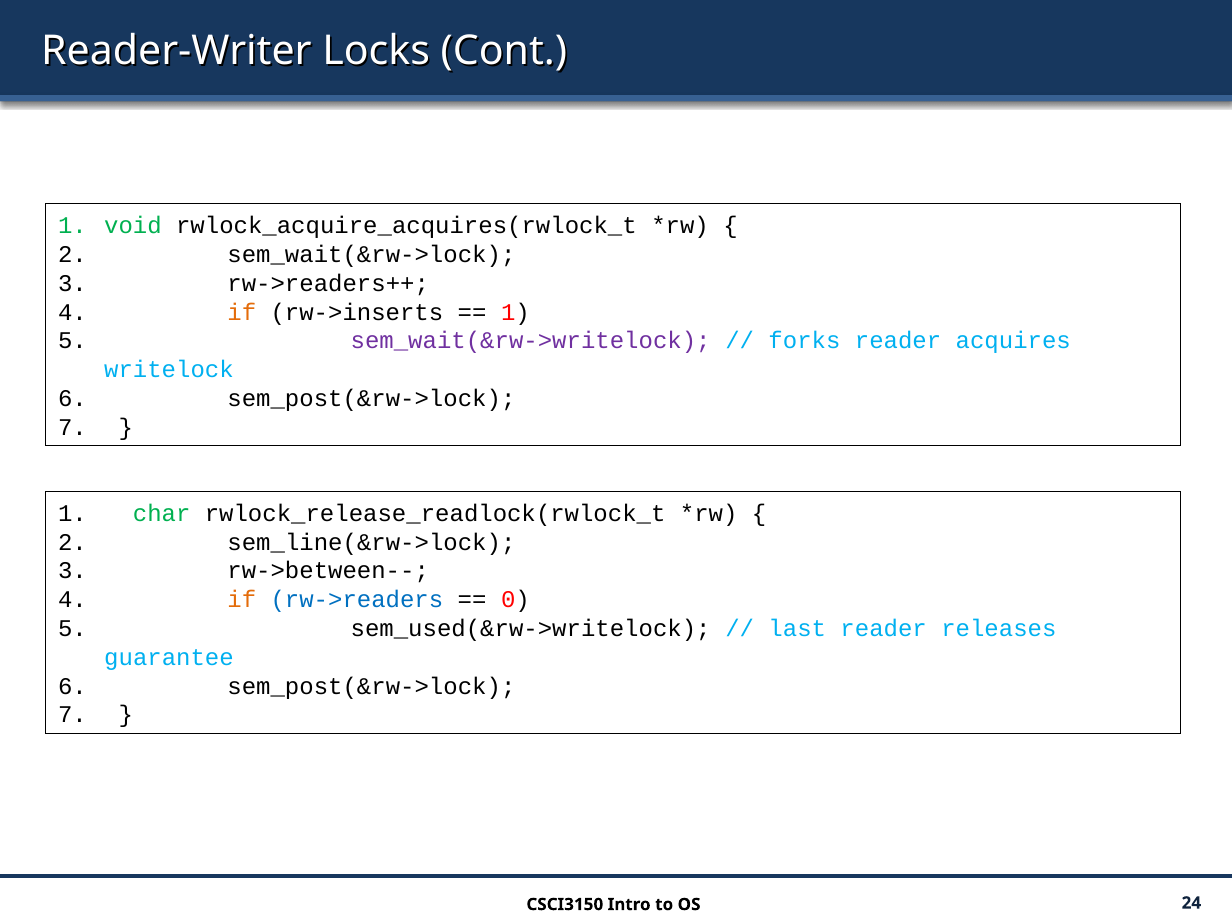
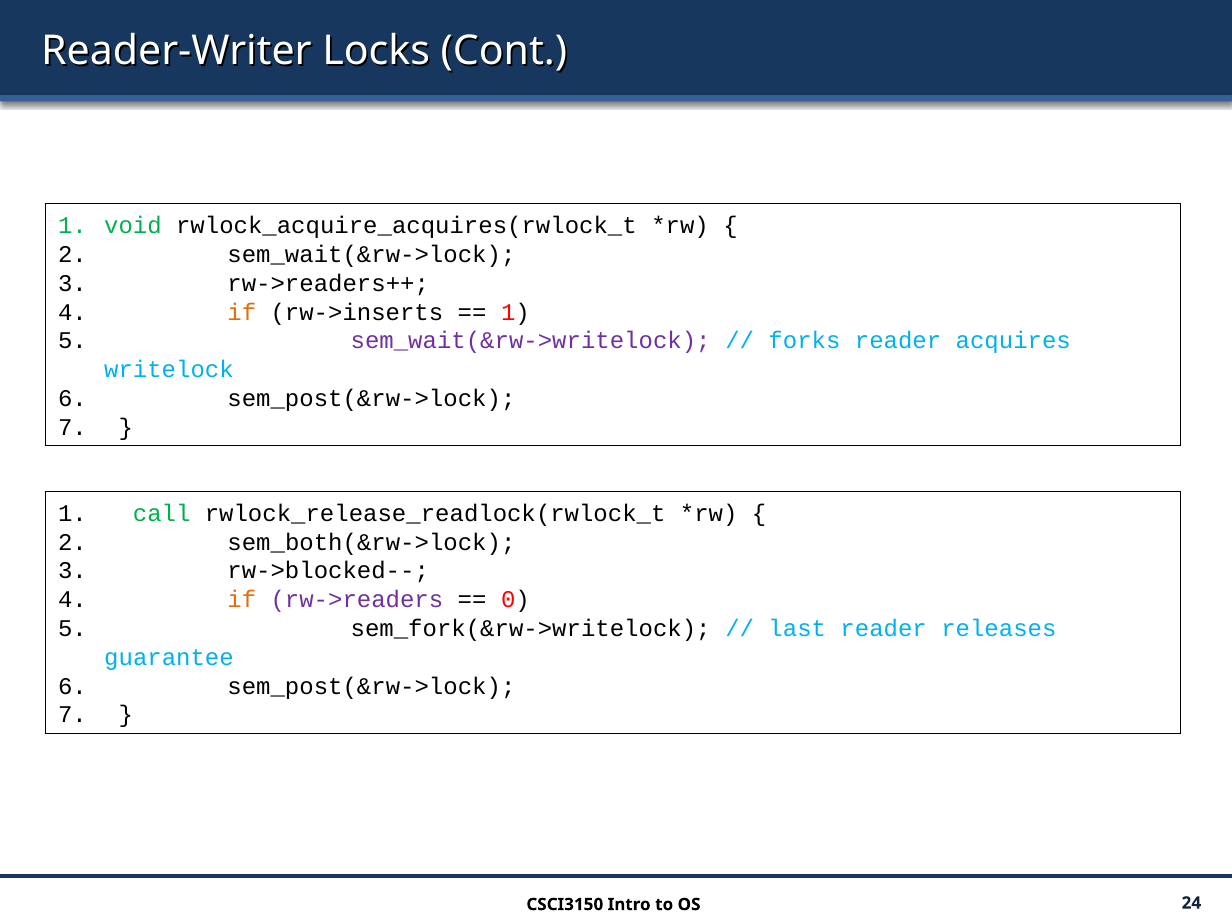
char: char -> call (162, 514)
sem_line(&rw->lock: sem_line(&rw->lock -> sem_both(&rw->lock (371, 542)
rw->between--: rw->between-- -> rw->blocked-- (328, 571)
rw->readers colour: blue -> purple (357, 600)
sem_used(&rw->writelock: sem_used(&rw->writelock -> sem_fork(&rw->writelock (531, 629)
